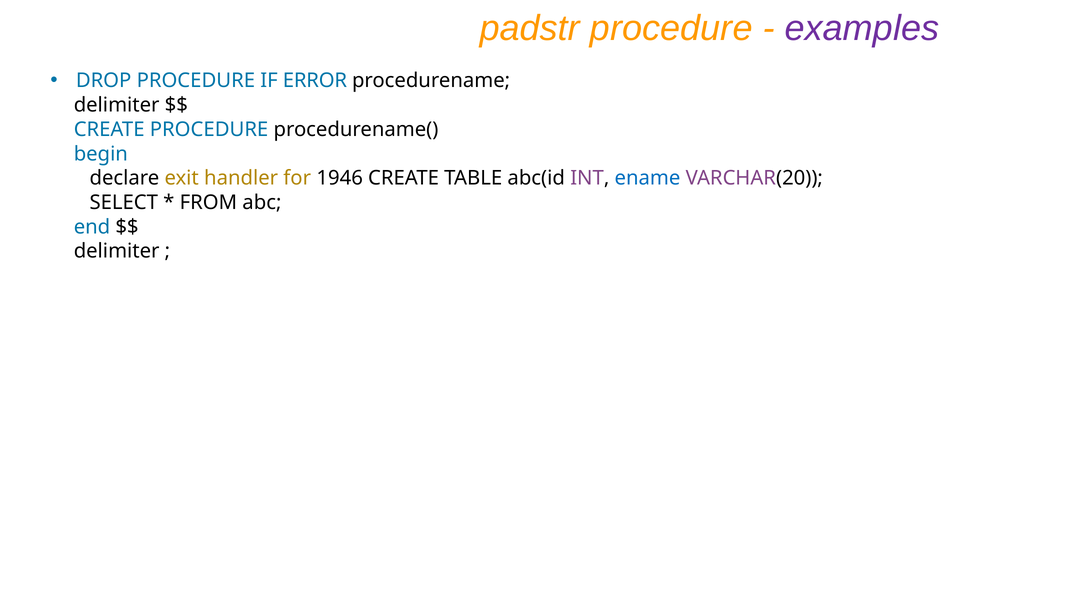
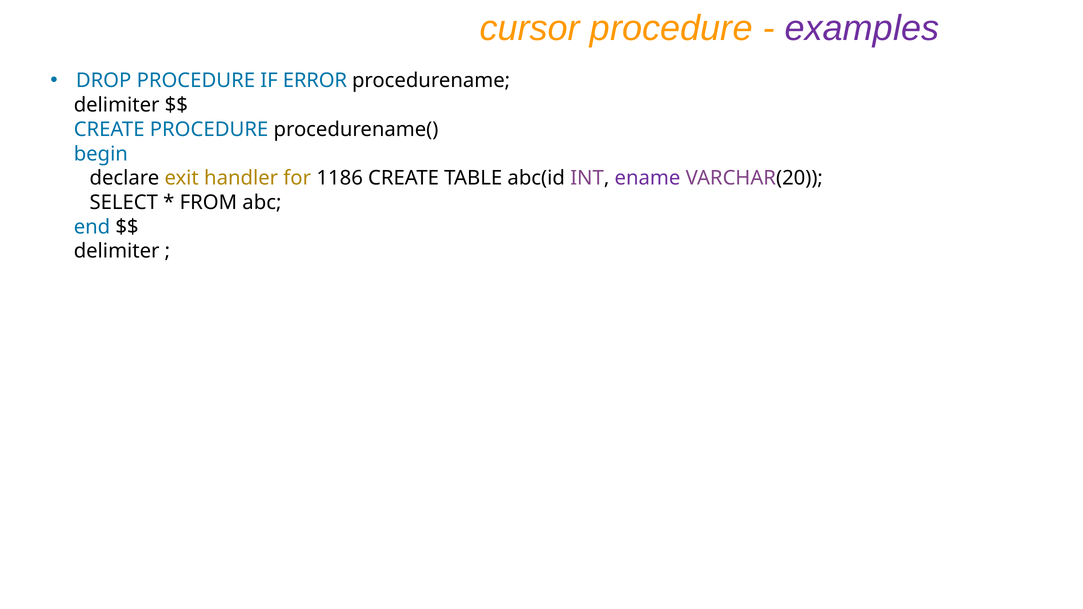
padstr: padstr -> cursor (530, 28)
1946: 1946 -> 1186 (340, 178)
ename colour: blue -> purple (647, 178)
